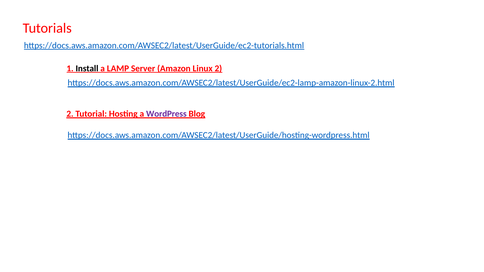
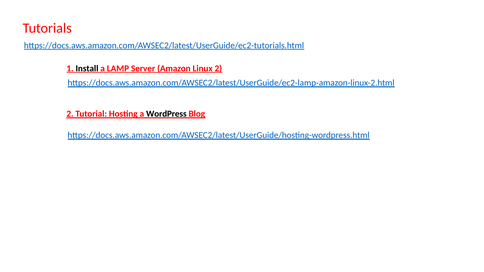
WordPress colour: purple -> black (166, 114)
